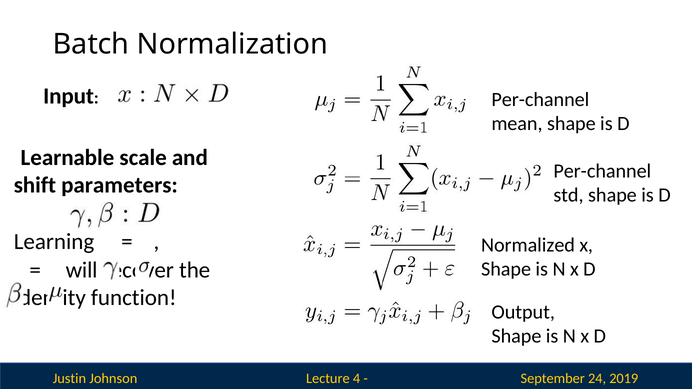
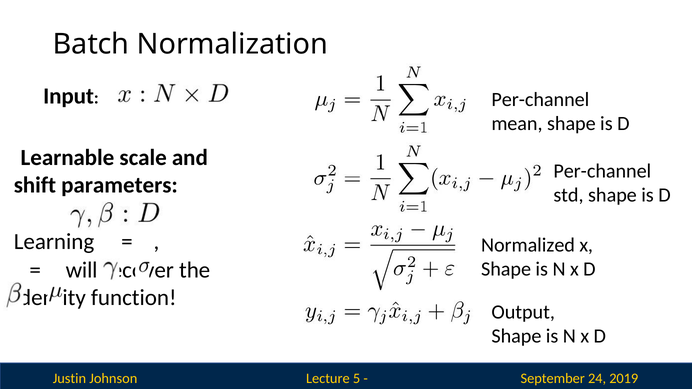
4: 4 -> 5 (357, 379)
